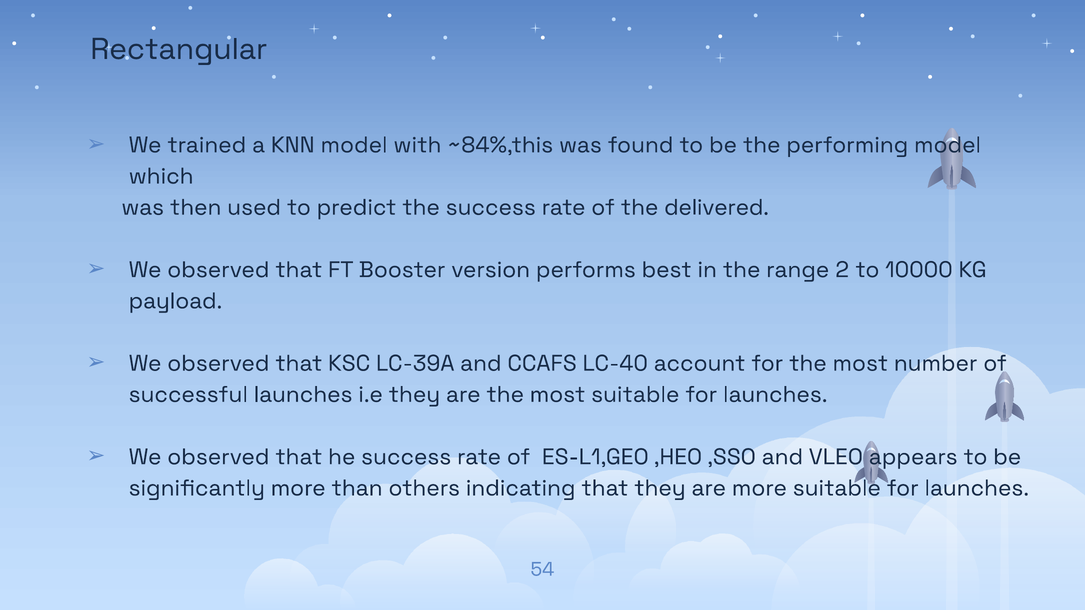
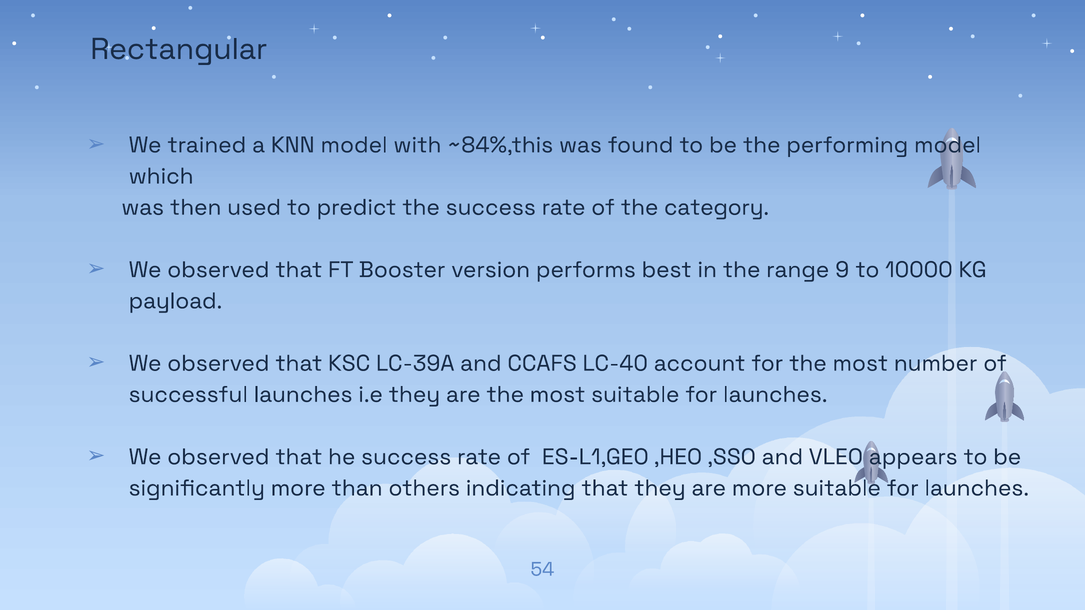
delivered: delivered -> category (717, 207)
2: 2 -> 9 (842, 270)
